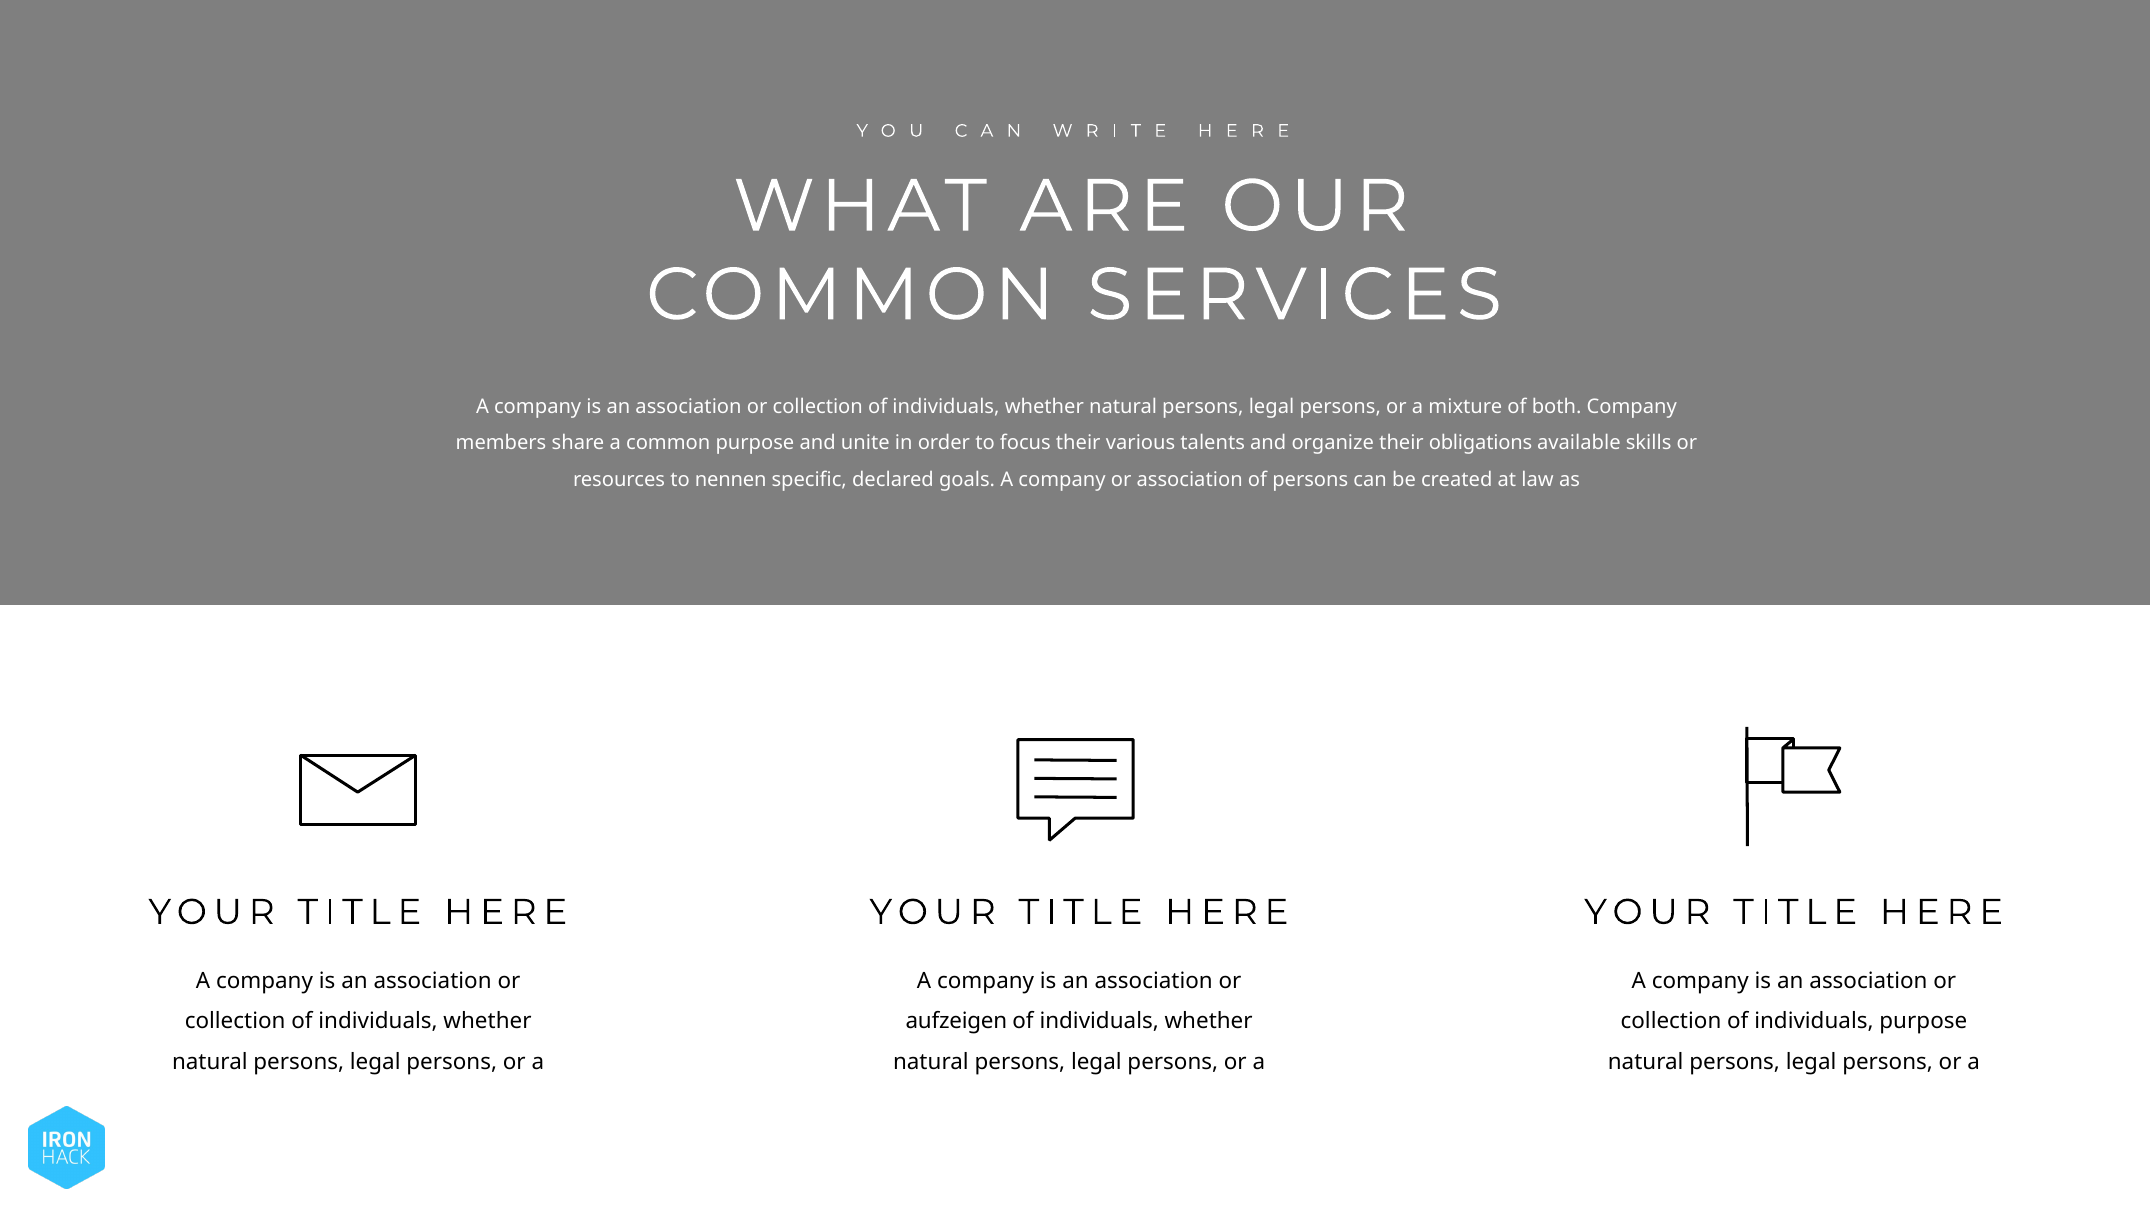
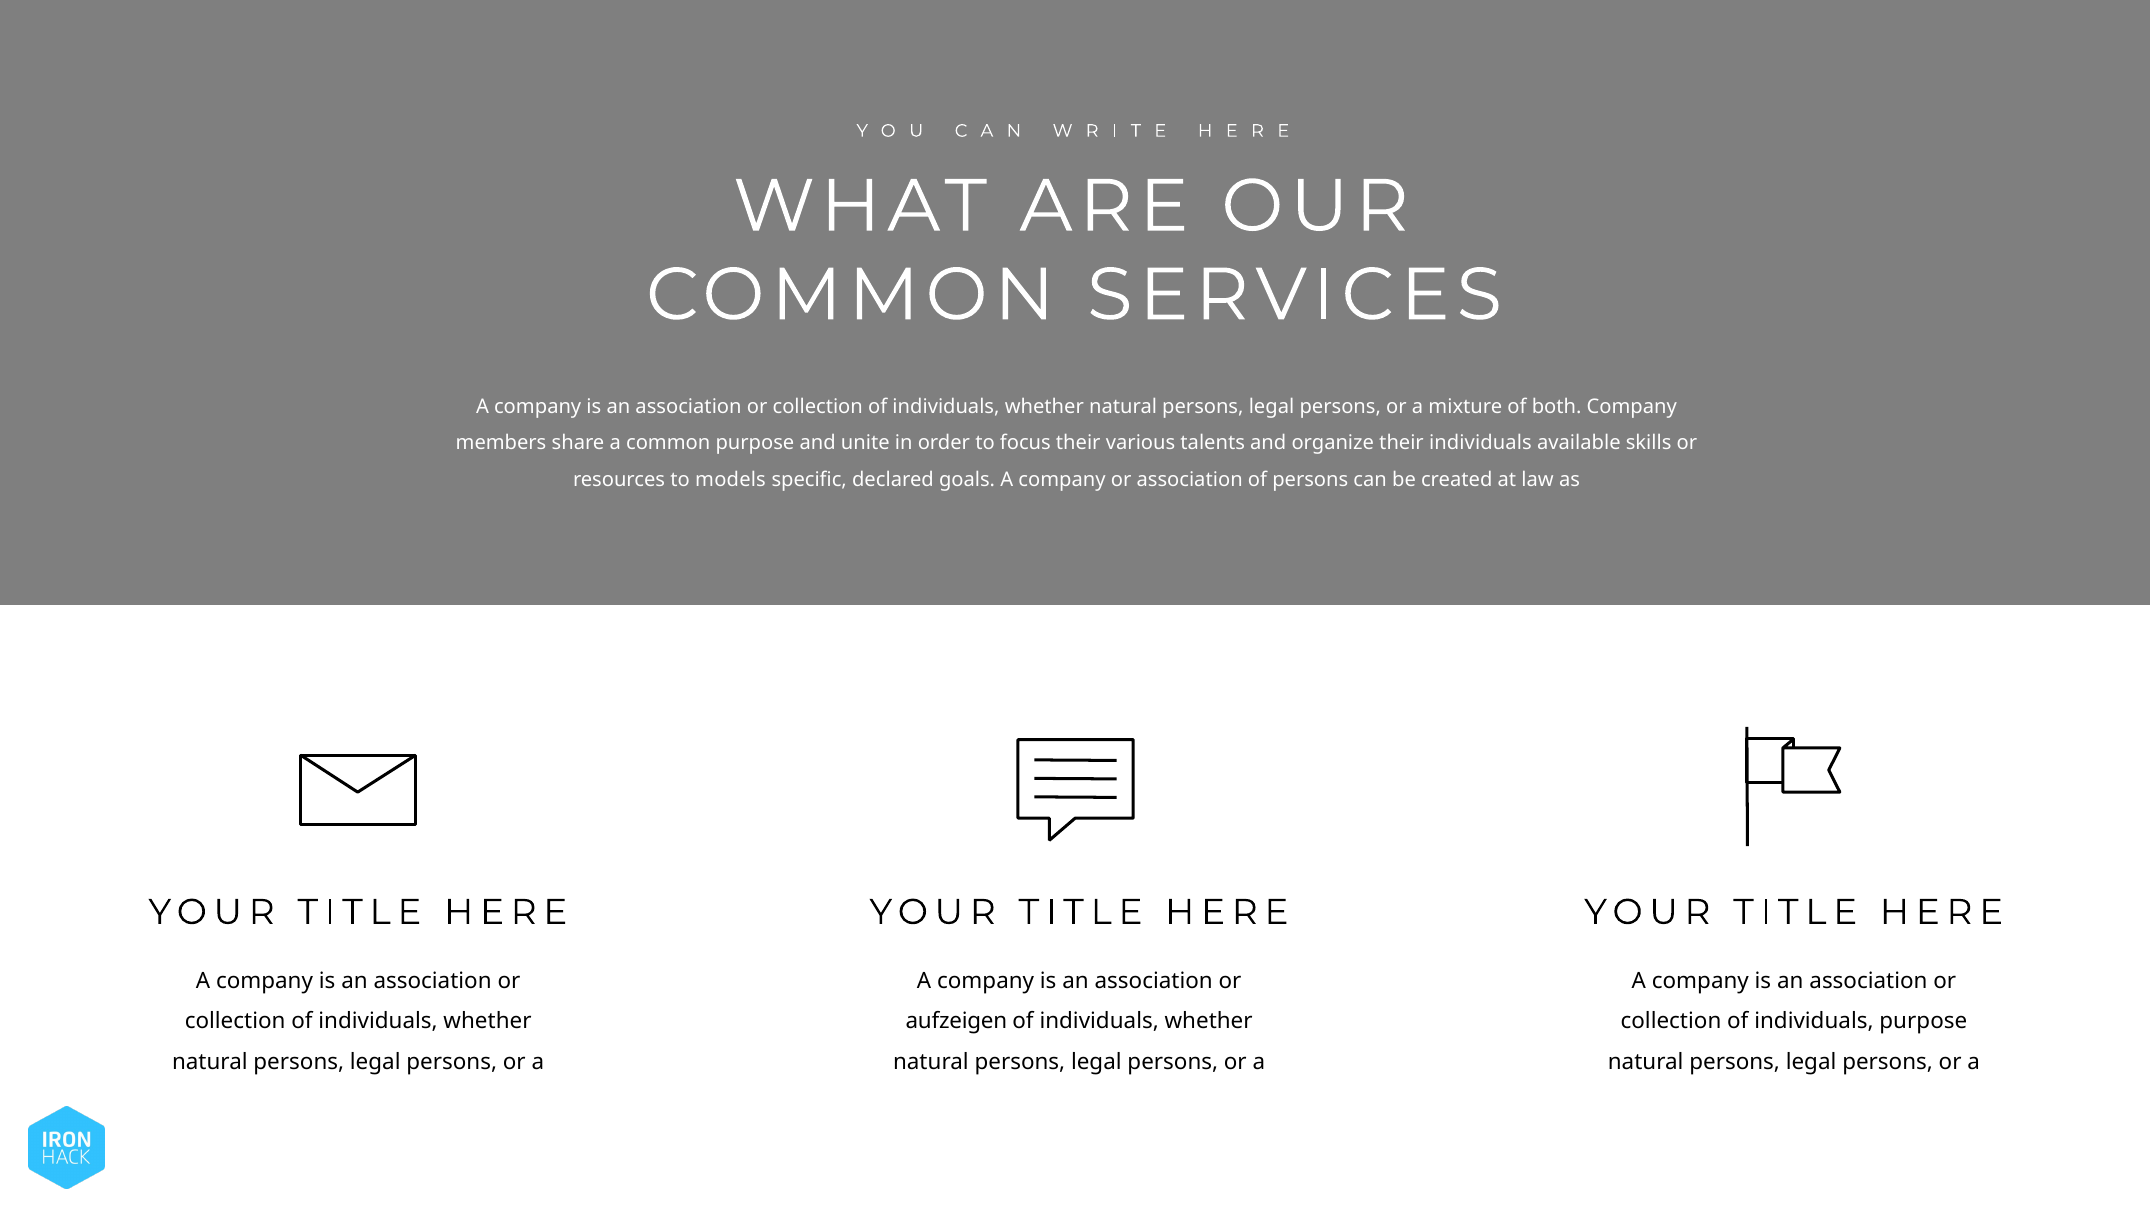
their obligations: obligations -> individuals (1480, 443)
nennen: nennen -> models (731, 479)
